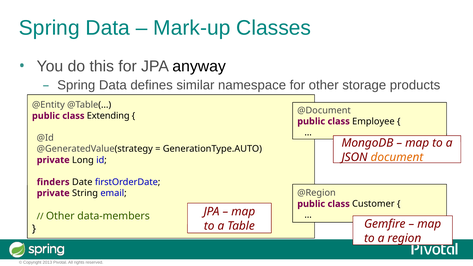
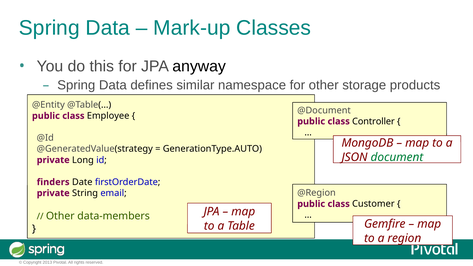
Extending: Extending -> Employee (108, 116)
Employee: Employee -> Controller (373, 121)
document colour: orange -> green (397, 157)
